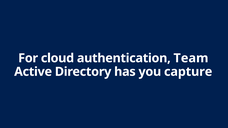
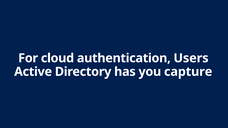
Team: Team -> Users (191, 58)
